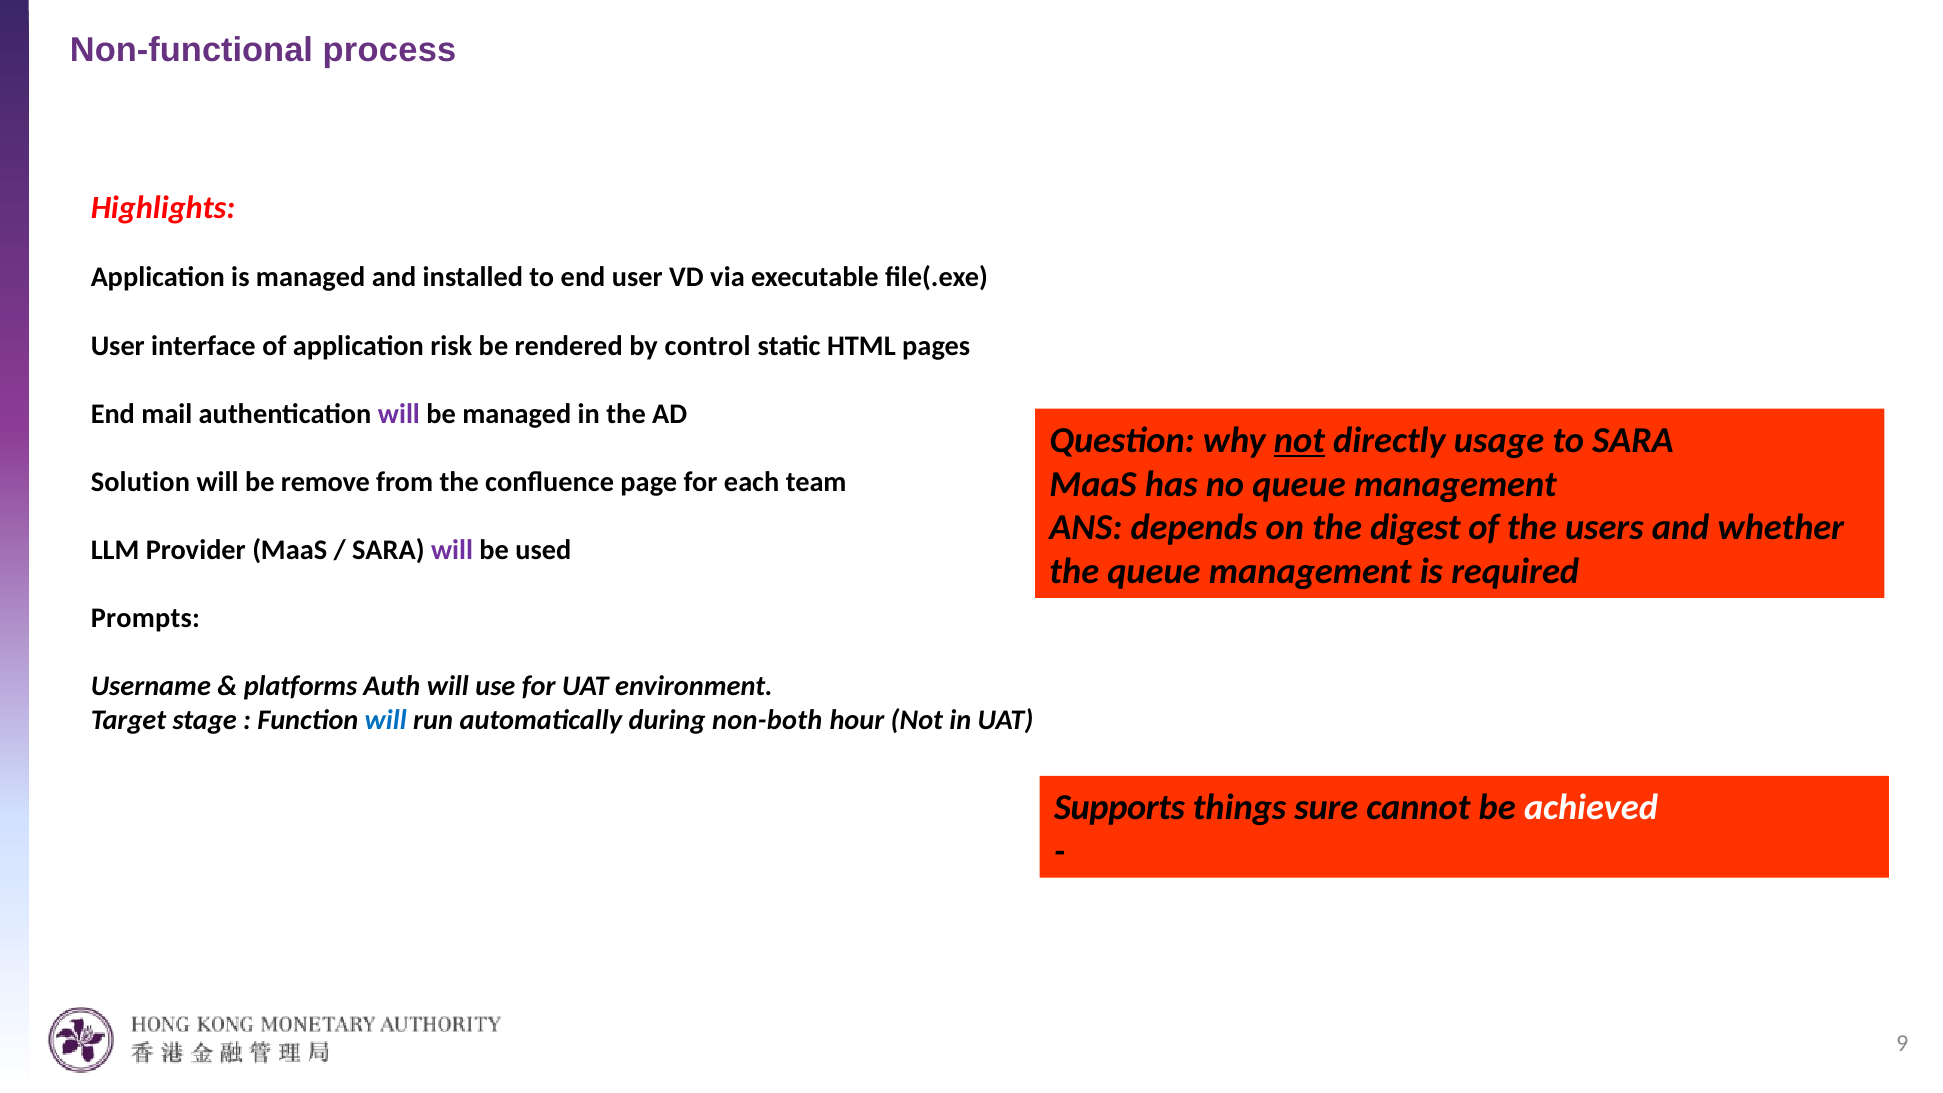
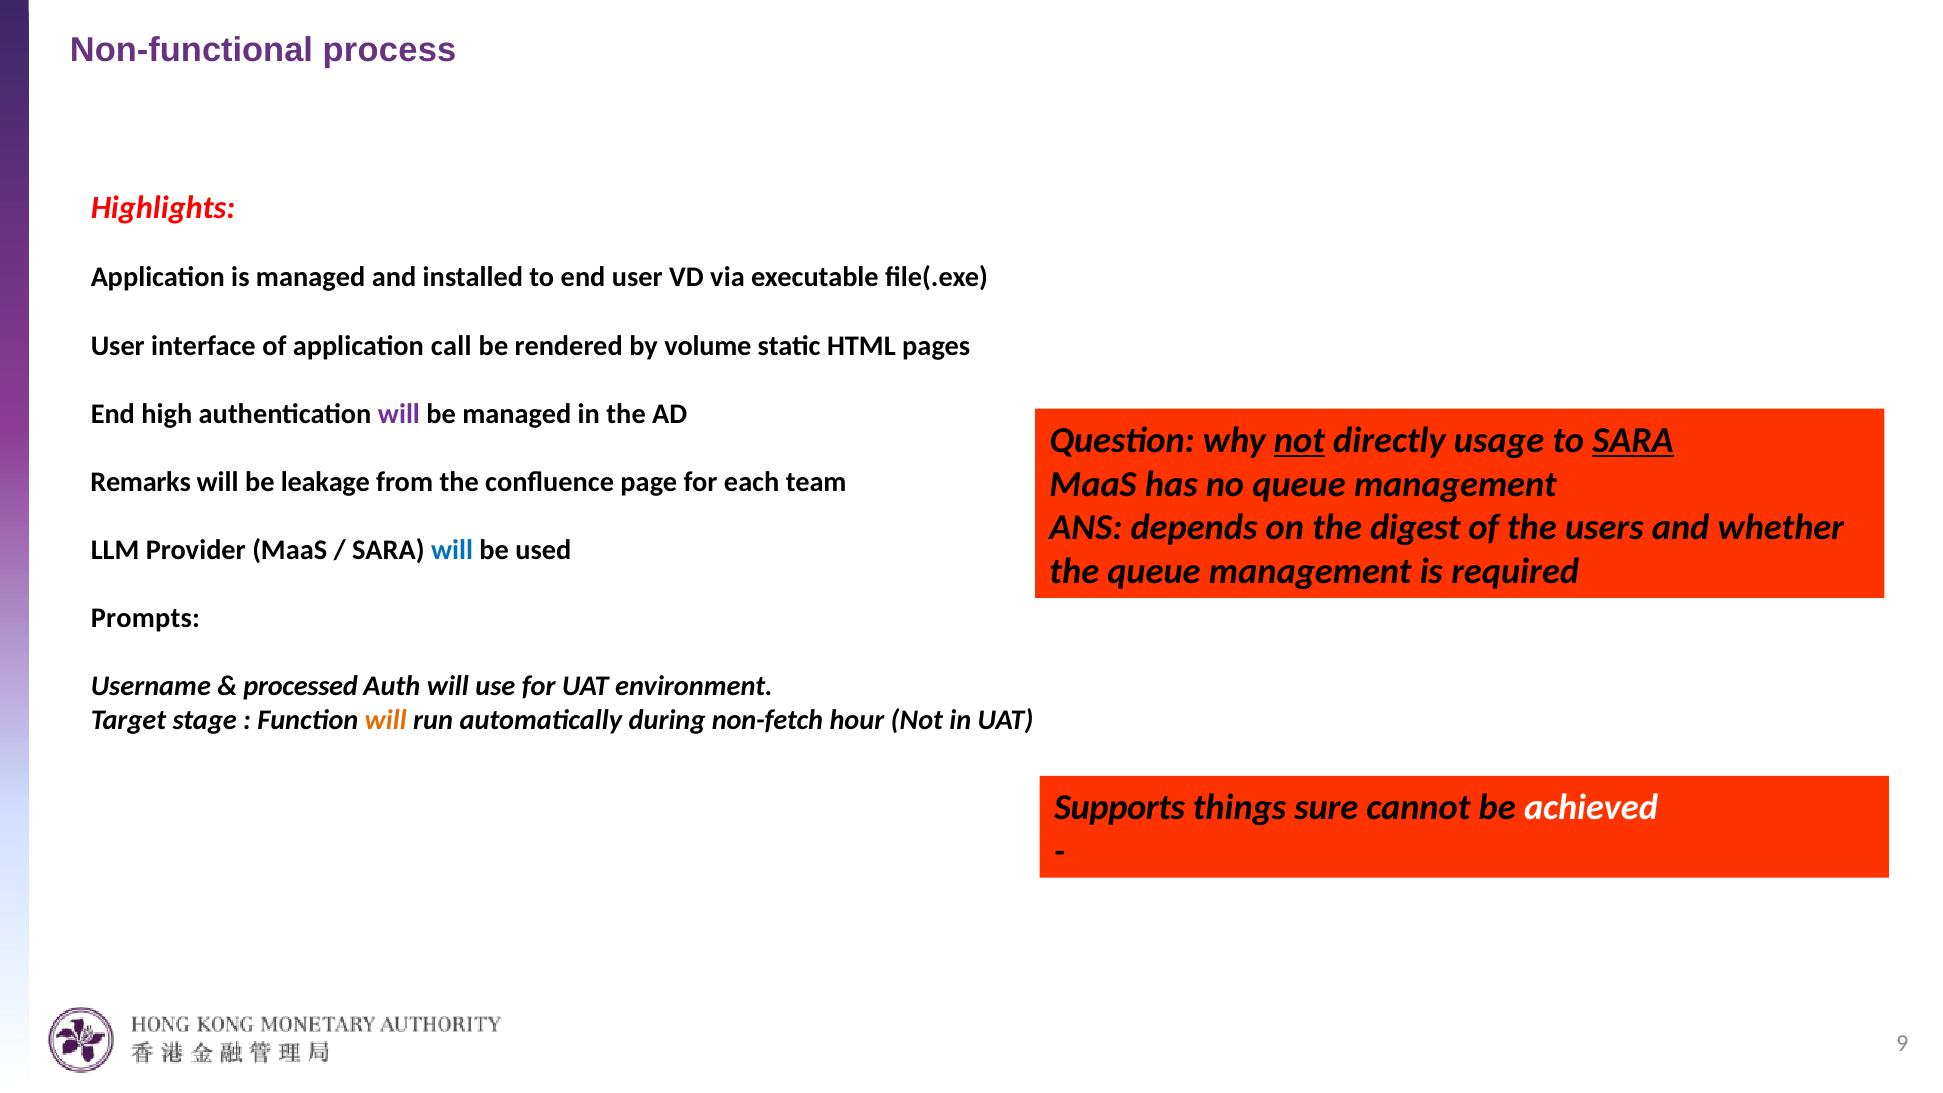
risk: risk -> call (451, 346)
control: control -> volume (708, 346)
mail: mail -> high (167, 414)
SARA underline: none -> present (1633, 440)
Solution: Solution -> Remarks (141, 482)
remove: remove -> leakage (325, 482)
will colour: purple -> blue (452, 550)
platforms: platforms -> processed (301, 686)
will colour: blue -> orange (386, 720)
non-both: non-both -> non-fetch (767, 720)
